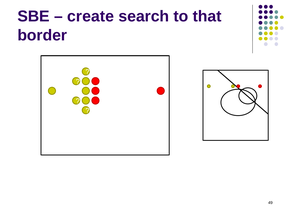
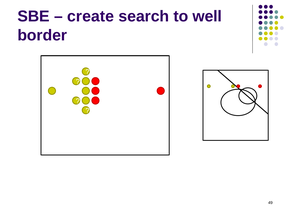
that: that -> well (207, 16)
